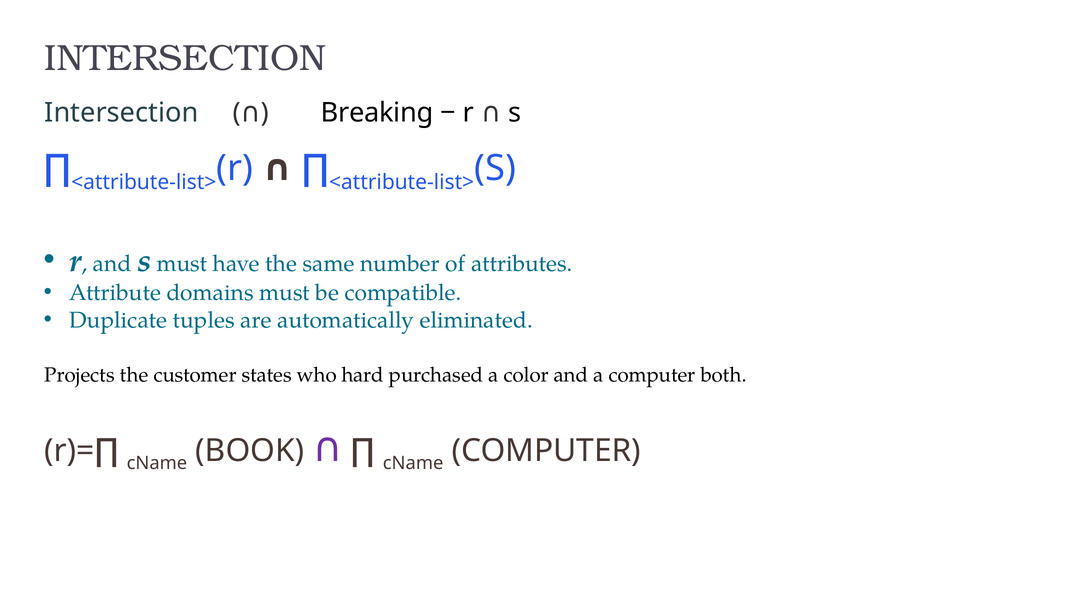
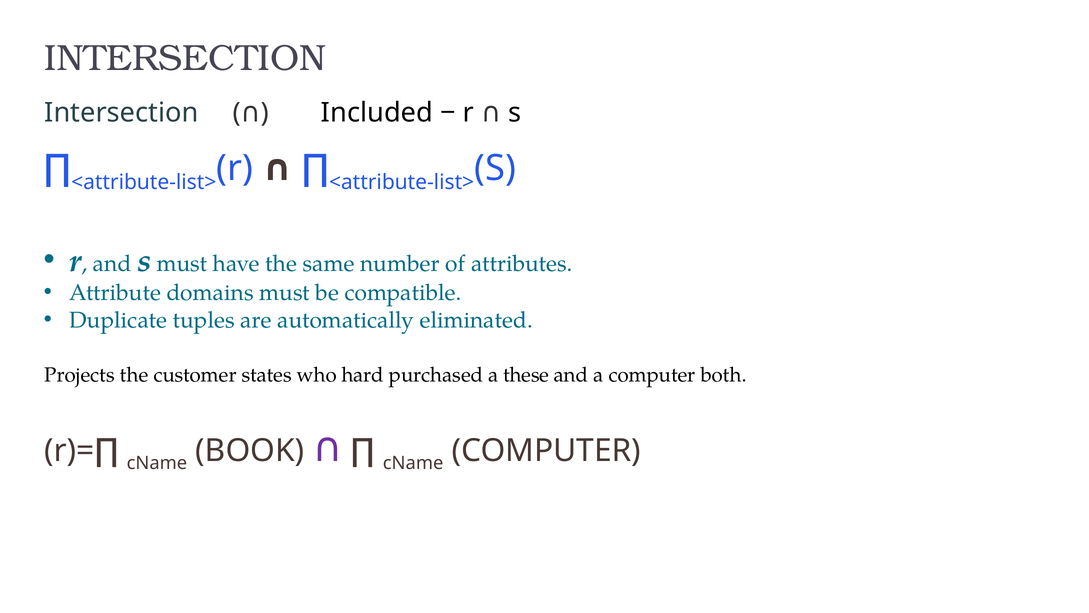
Breaking: Breaking -> Included (377, 113)
color: color -> these (526, 375)
